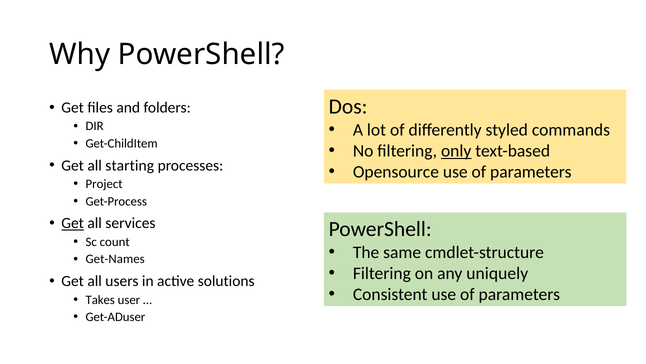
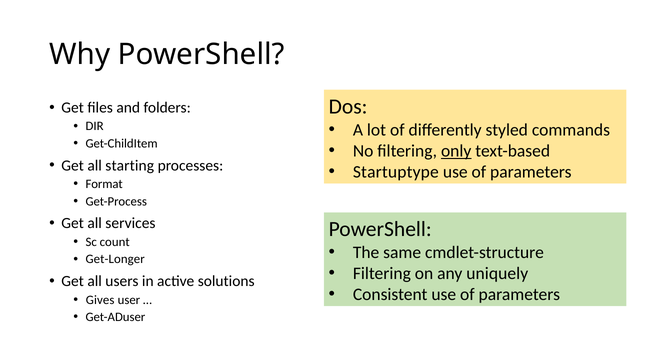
Opensource: Opensource -> Startuptype (396, 171)
Project: Project -> Format (104, 184)
Get underline: present -> none (73, 223)
Get-Names: Get-Names -> Get-Longer (115, 259)
Takes: Takes -> Gives (100, 299)
